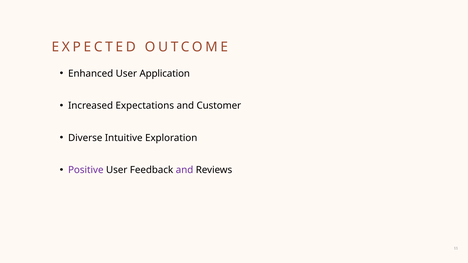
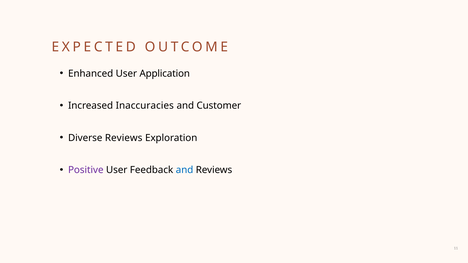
Expectations: Expectations -> Inaccuracies (145, 106)
Diverse Intuitive: Intuitive -> Reviews (124, 138)
and colour: purple -> blue (185, 170)
